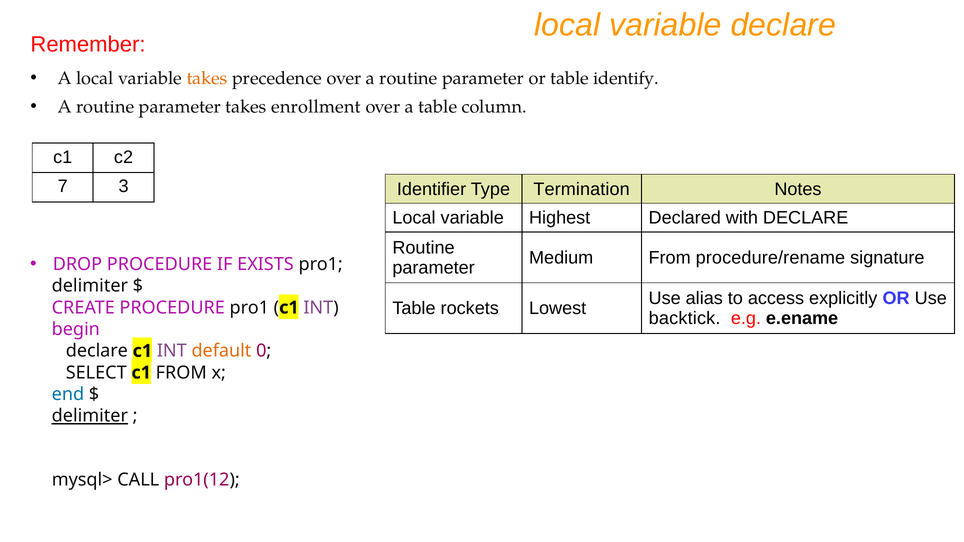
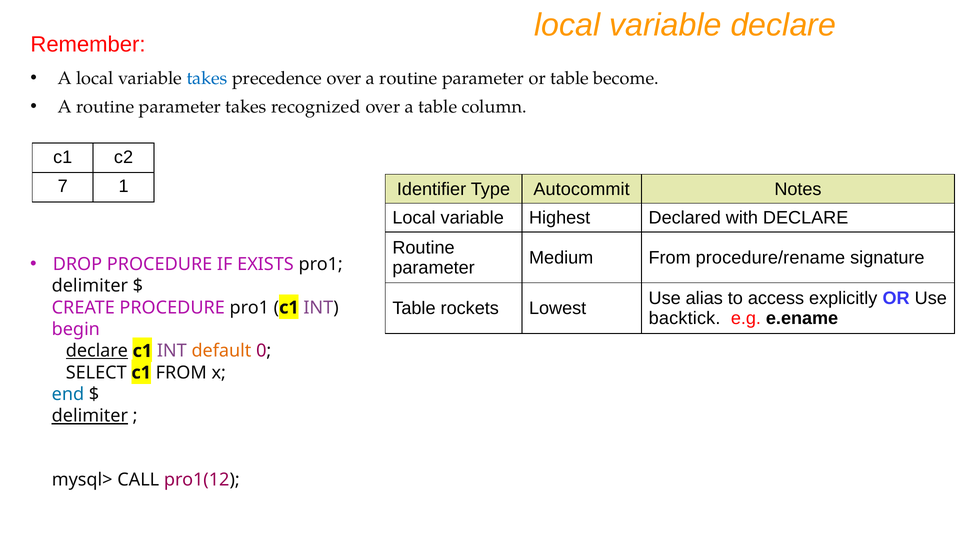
takes colour: orange -> blue (207, 78)
identify: identify -> become (626, 78)
enrollment: enrollment -> recognized (316, 107)
3: 3 -> 1 (124, 186)
Termination: Termination -> Autocommit (582, 189)
declare underline: none -> present (97, 351)
